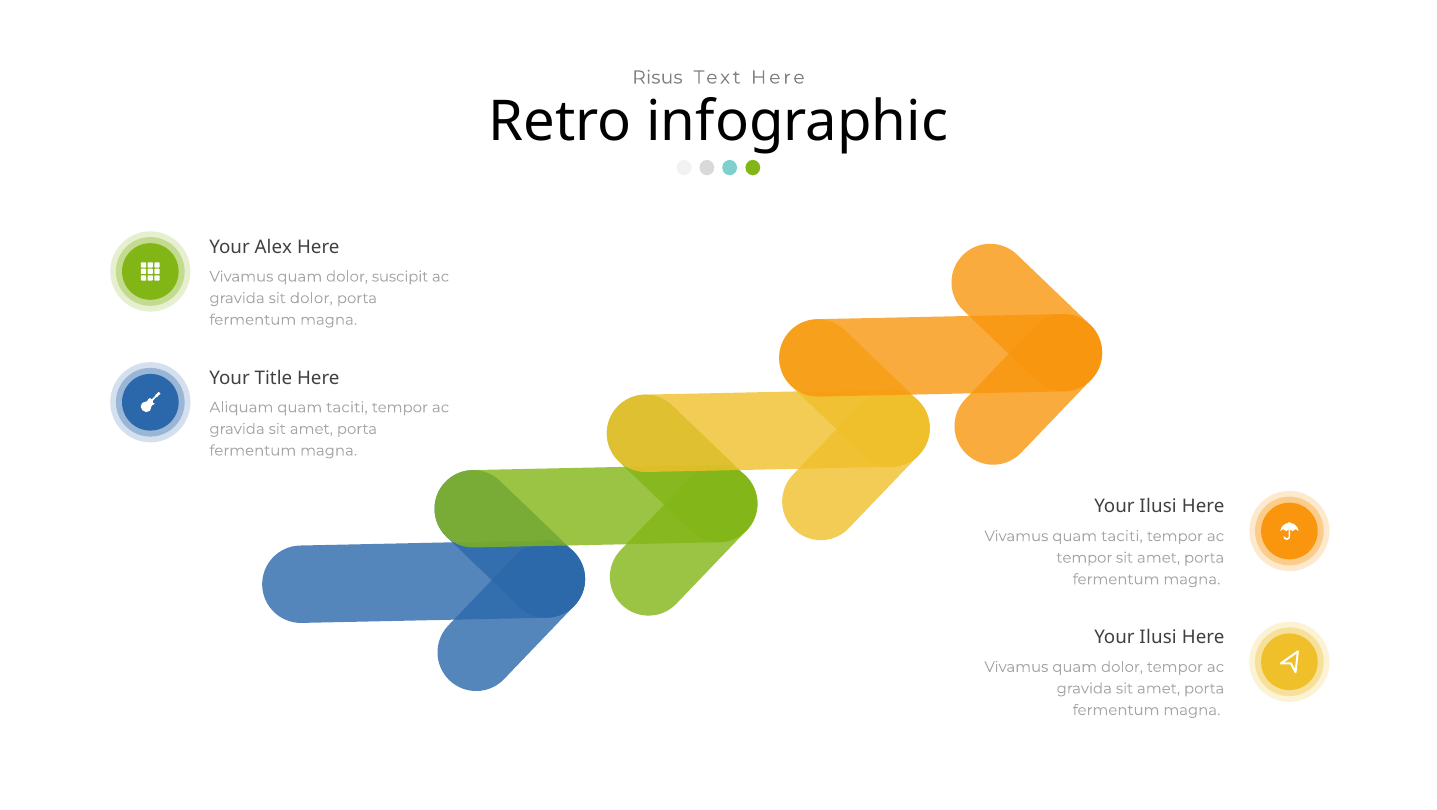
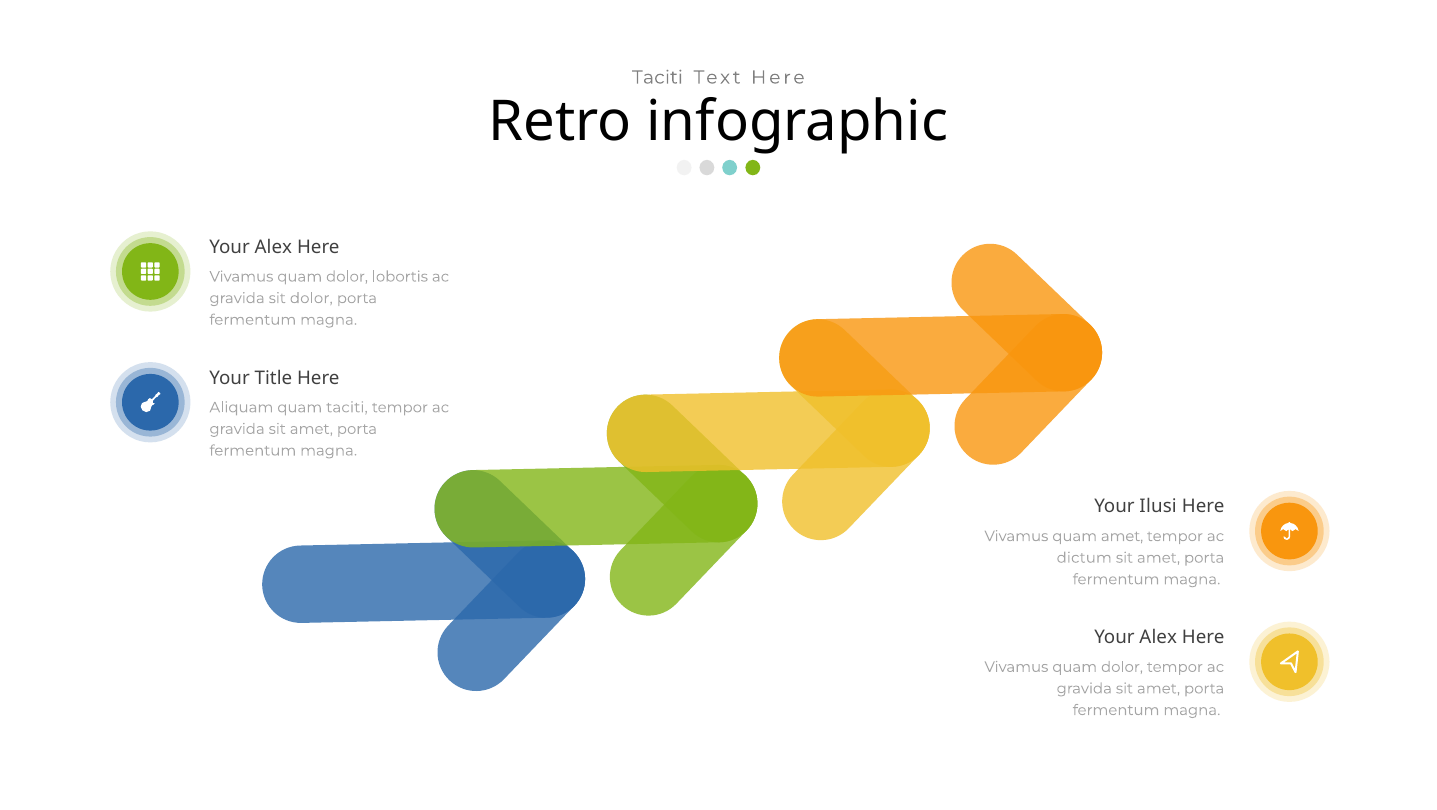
Risus: Risus -> Taciti (657, 77)
suscipit: suscipit -> lobortis (400, 276)
Vivamus quam taciti: taciti -> amet (1122, 536)
tempor: tempor -> dictum (1084, 557)
Ilusi: Ilusi -> Alex (1158, 637)
